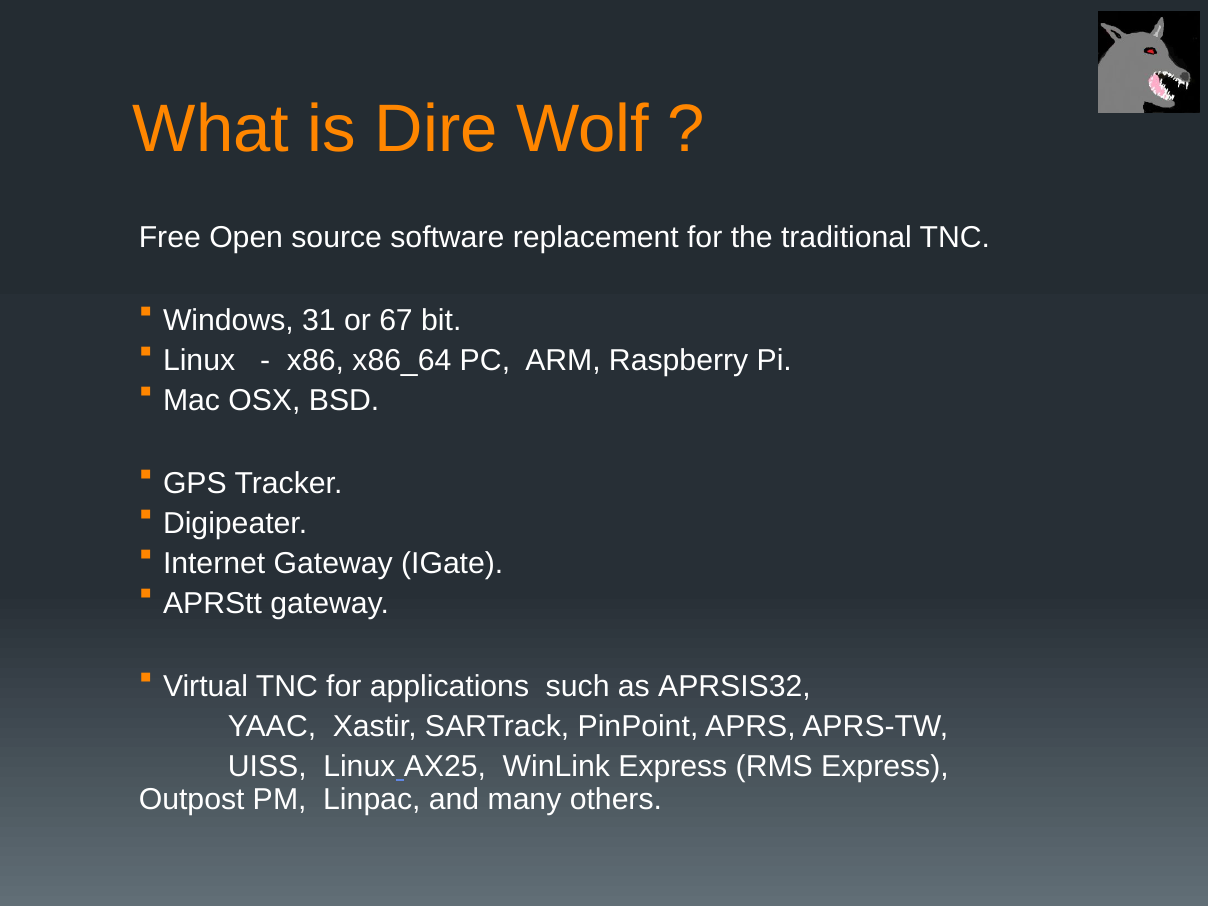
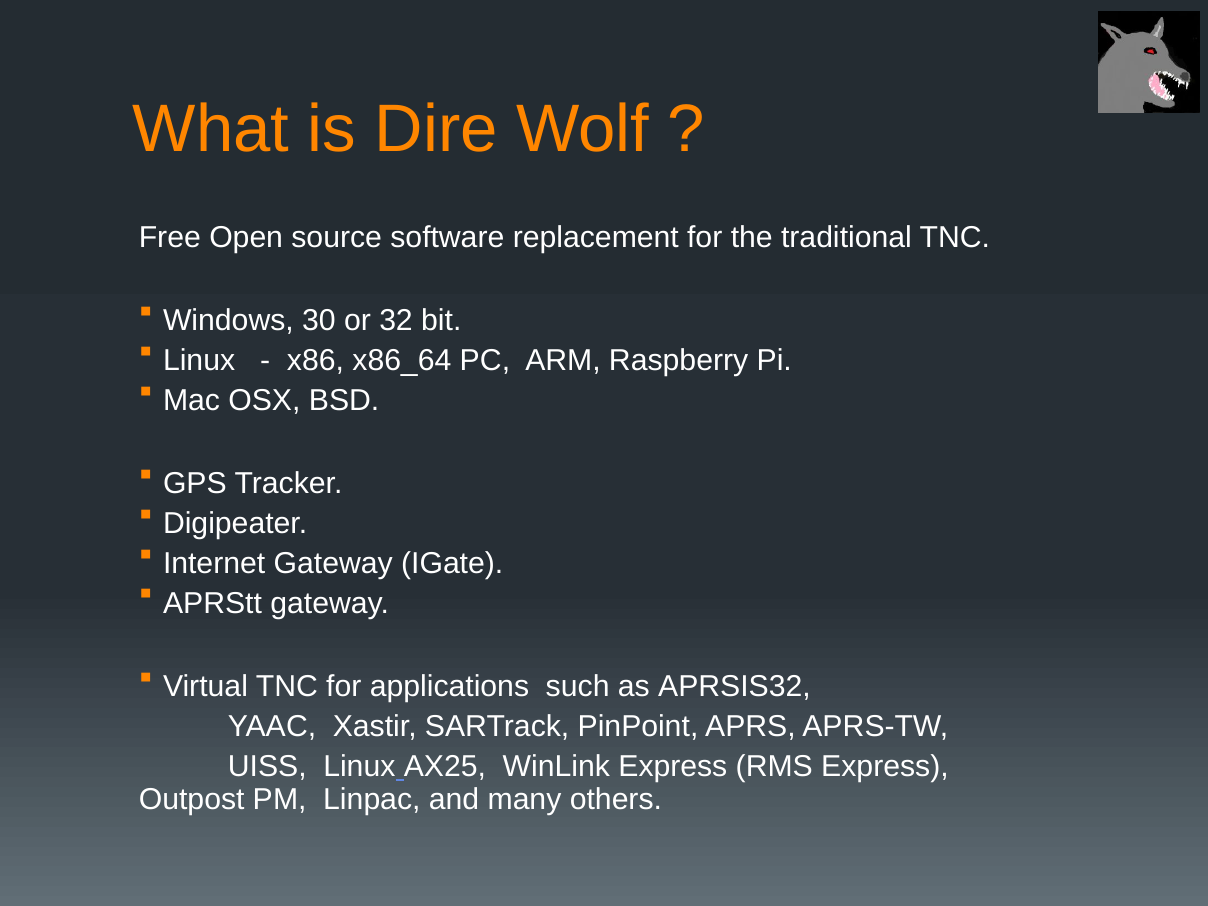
31: 31 -> 30 (319, 321)
67: 67 -> 32 (396, 321)
